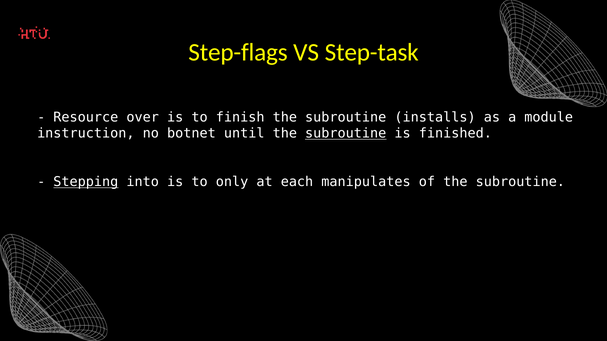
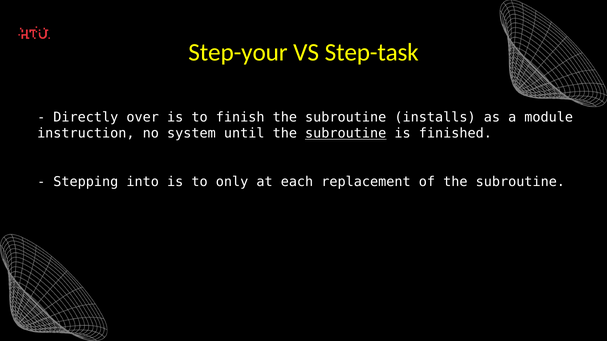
Step-flags: Step-flags -> Step-your (238, 53)
Resource: Resource -> Directly (86, 118)
botnet: botnet -> system (191, 134)
Stepping underline: present -> none (86, 182)
manipulates: manipulates -> replacement (366, 182)
